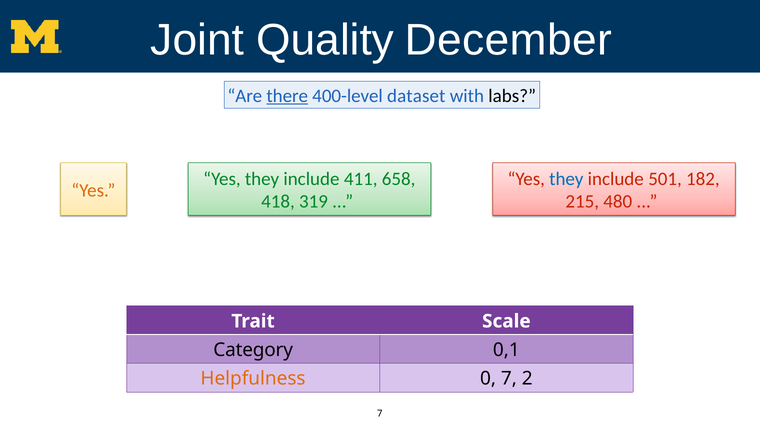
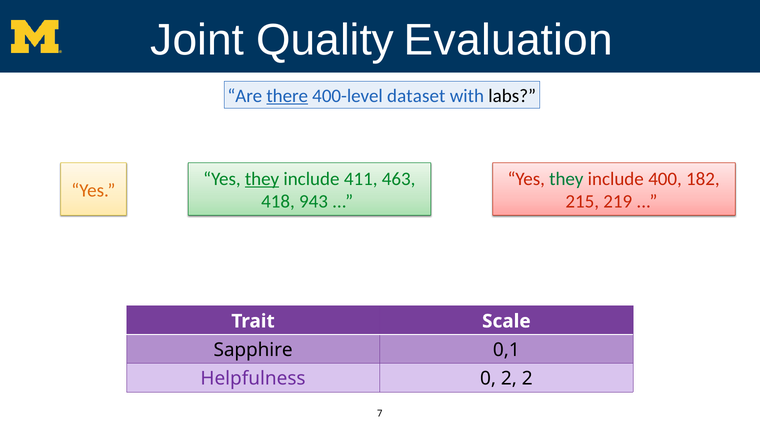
December: December -> Evaluation (509, 40)
they underline: none -> present (262, 179)
658: 658 -> 463 (399, 179)
they colour: blue -> green (566, 179)
501: 501 -> 400 (665, 179)
319: 319 -> 943 (313, 202)
480: 480 -> 219 (618, 202)
Category: Category -> Sapphire (253, 350)
Helpfulness colour: orange -> purple (253, 379)
0 7: 7 -> 2 (509, 379)
